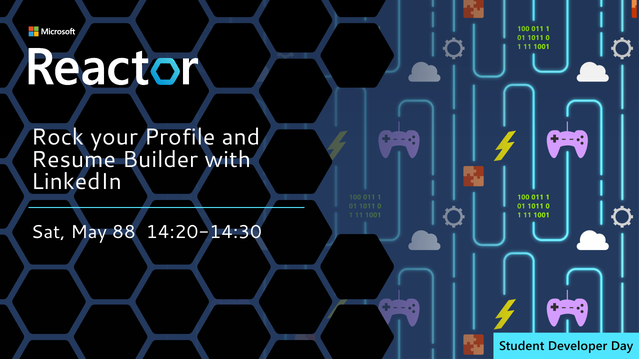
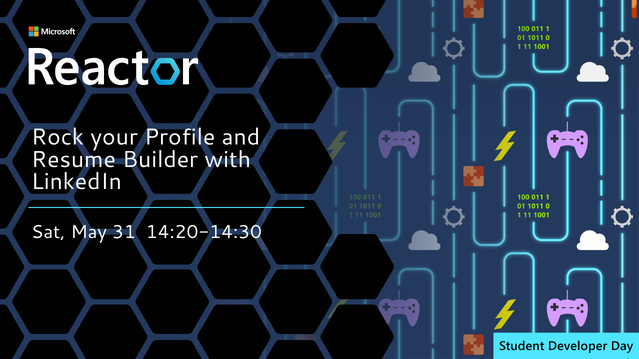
88: 88 -> 31 (124, 232)
